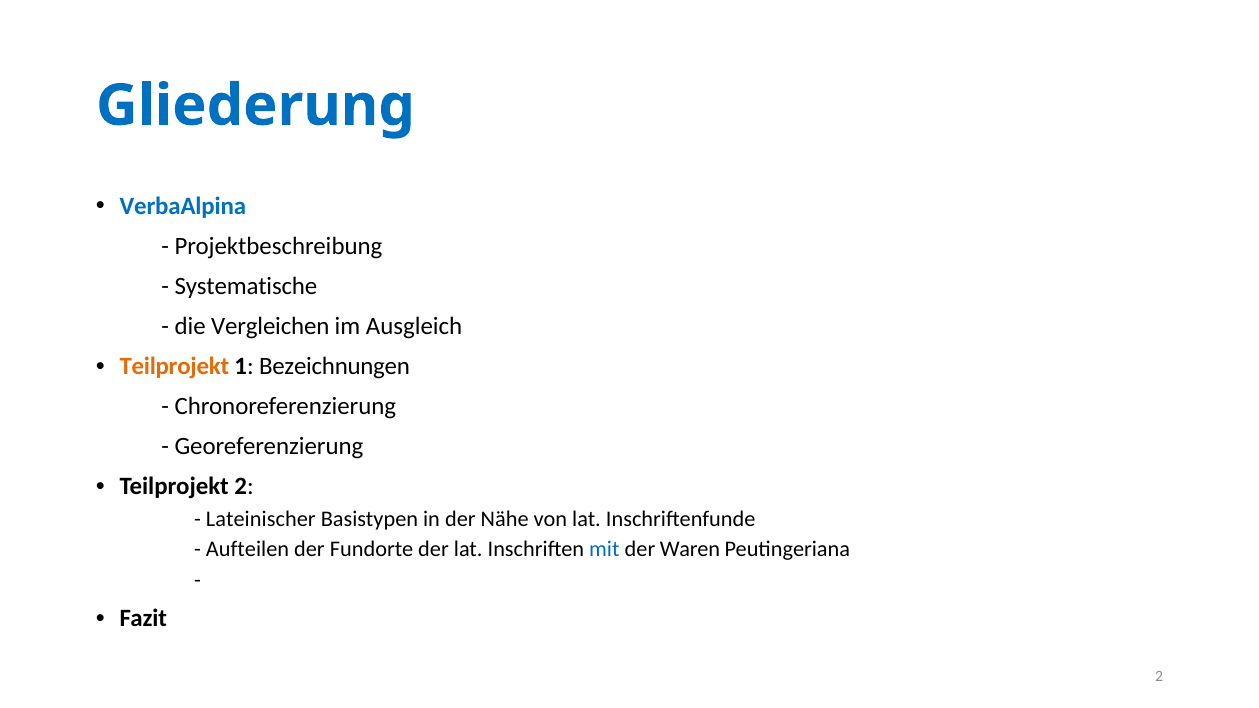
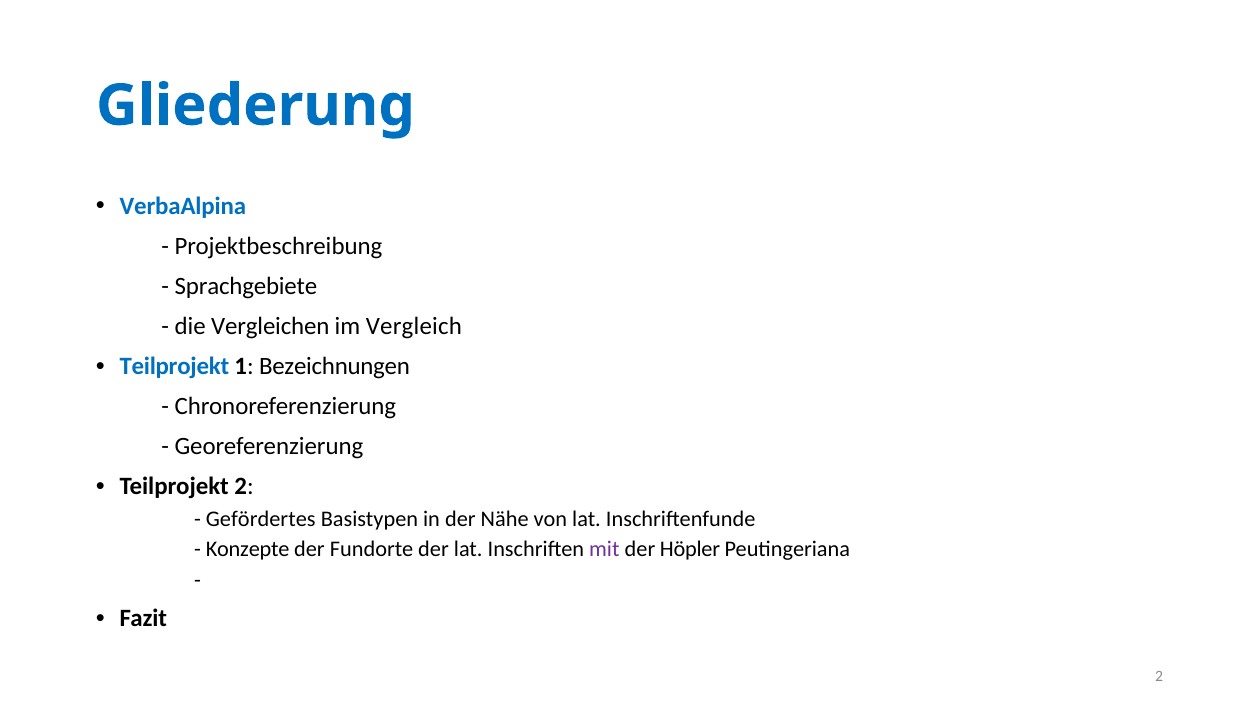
Systematische: Systematische -> Sprachgebiete (246, 287)
Ausgleich: Ausgleich -> Vergleich (414, 327)
Teilprojekt colour: orange -> blue (174, 367)
Lateinischer: Lateinischer -> Gefördertes (261, 519)
Aufteilen: Aufteilen -> Konzepte (248, 549)
mit colour: blue -> purple (604, 549)
Waren: Waren -> Höpler (690, 549)
